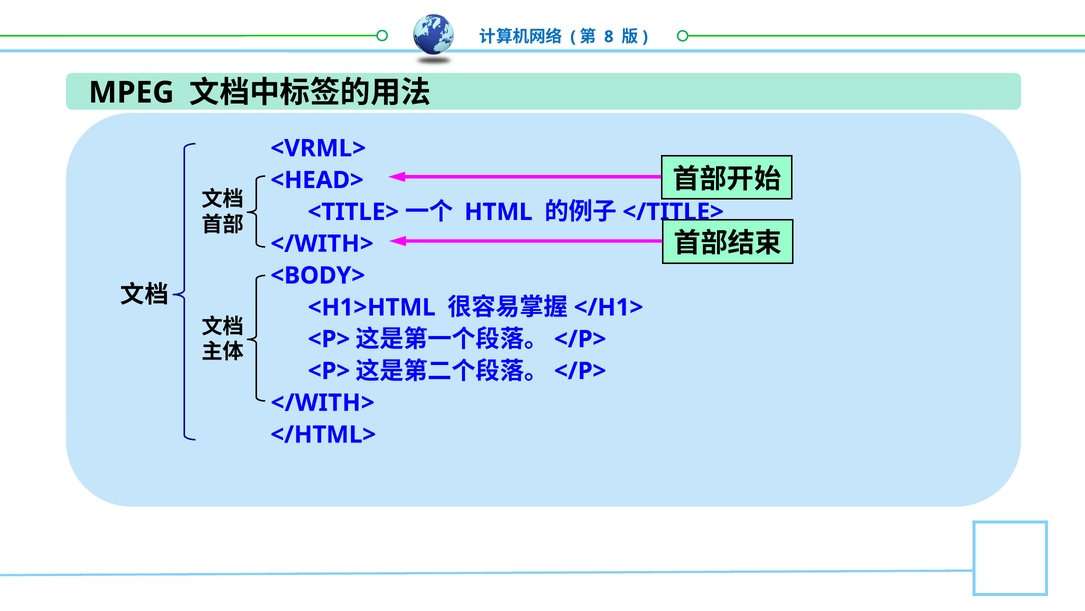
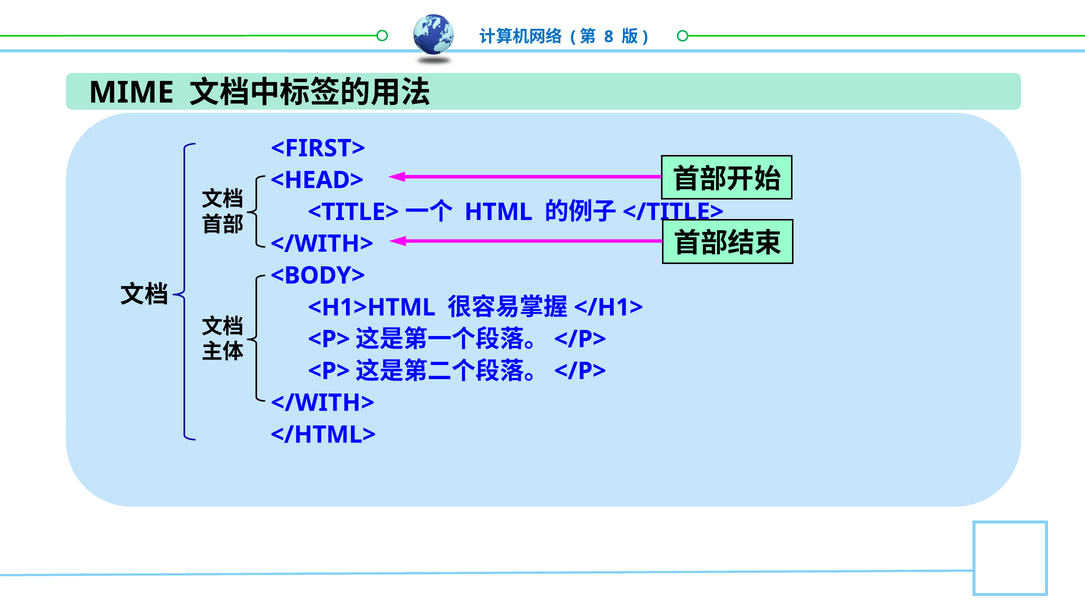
MPEG: MPEG -> MIME (131, 92)
<VRML>: <VRML> -> <FIRST> (318, 148)
